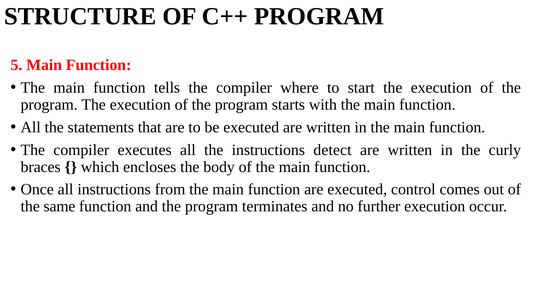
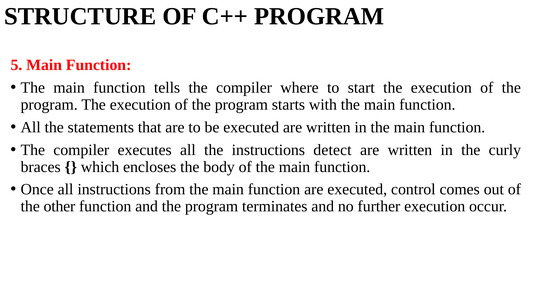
same: same -> other (59, 207)
